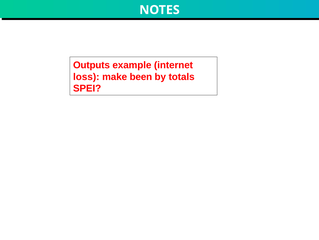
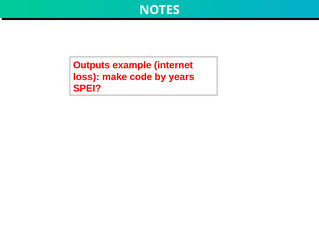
been: been -> code (141, 77)
totals: totals -> years (182, 77)
